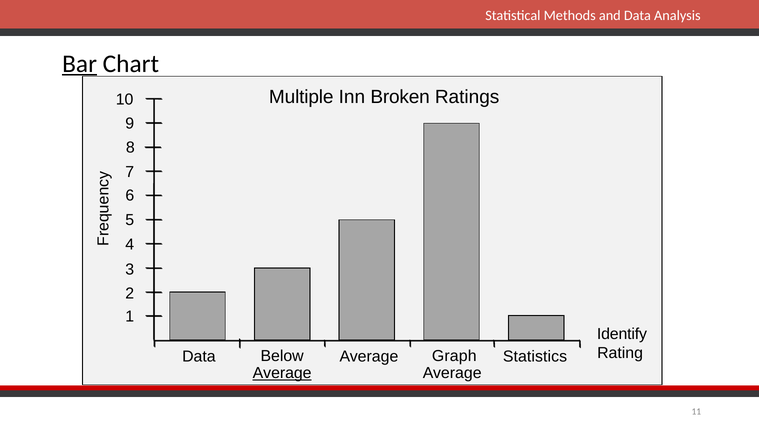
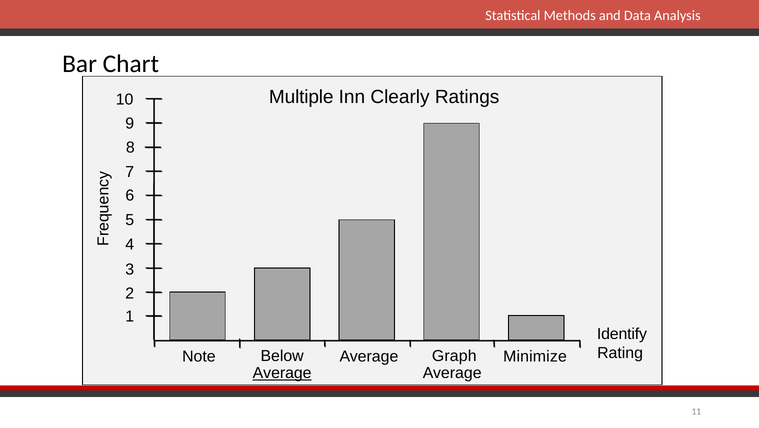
Bar underline: present -> none (80, 64)
Broken: Broken -> Clearly (400, 97)
Statistics: Statistics -> Minimize (535, 356)
Data: Data -> Note (199, 356)
